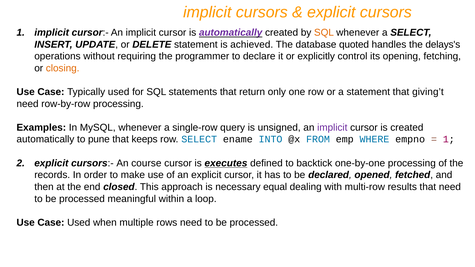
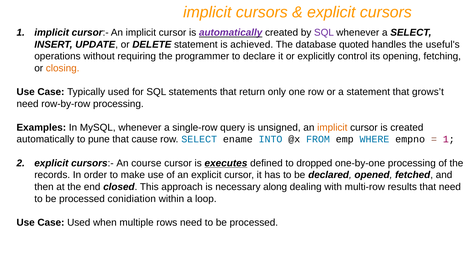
SQL colour: orange -> purple (324, 33)
delays's: delays's -> useful's (443, 44)
giving’t: giving’t -> grows’t (428, 92)
implicit colour: purple -> orange (332, 128)
keeps: keeps -> cause (145, 139)
backtick: backtick -> dropped (314, 163)
equal: equal -> along (275, 187)
meaningful: meaningful -> conidiation (132, 199)
